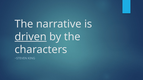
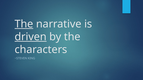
The underline: none -> present (24, 24)
